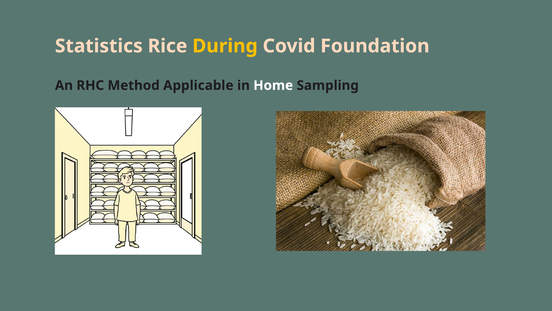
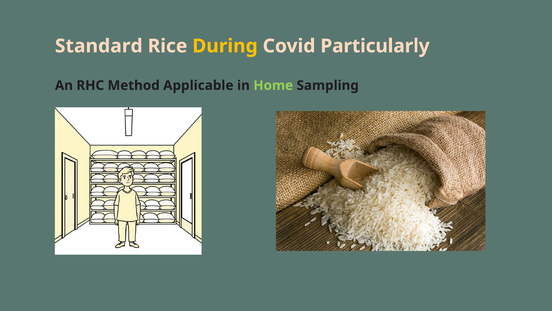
Statistics: Statistics -> Standard (99, 46)
Foundation: Foundation -> Particularly (375, 46)
Home colour: white -> light green (273, 85)
